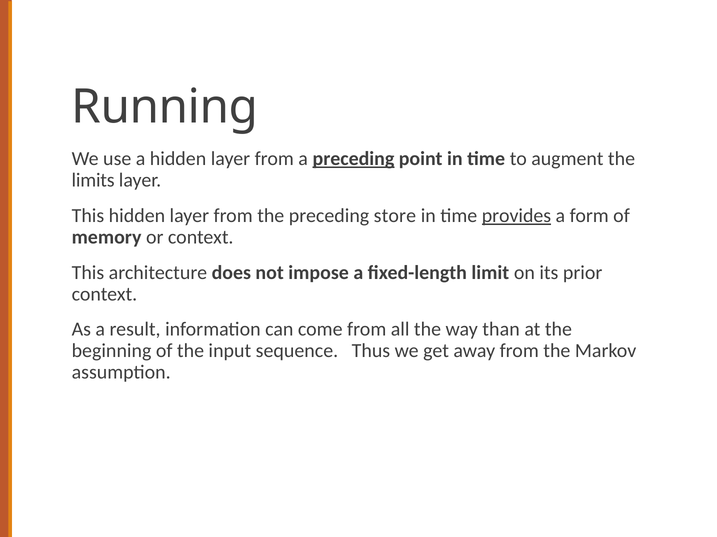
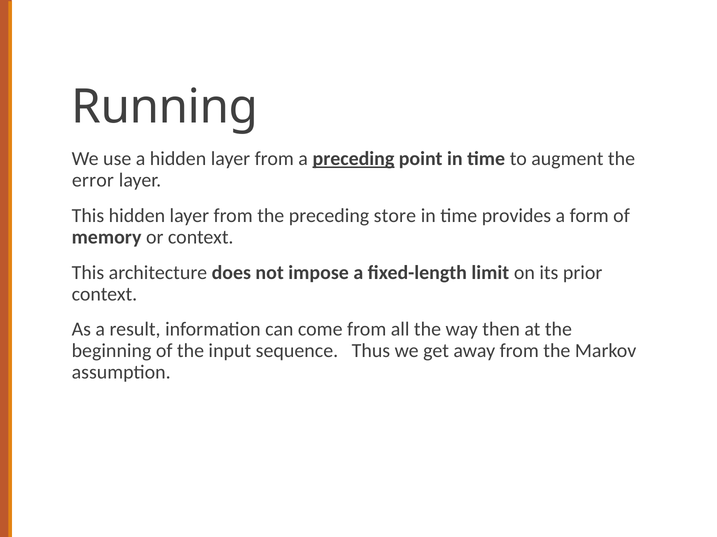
limits: limits -> error (93, 180)
provides underline: present -> none (516, 216)
than: than -> then (501, 330)
